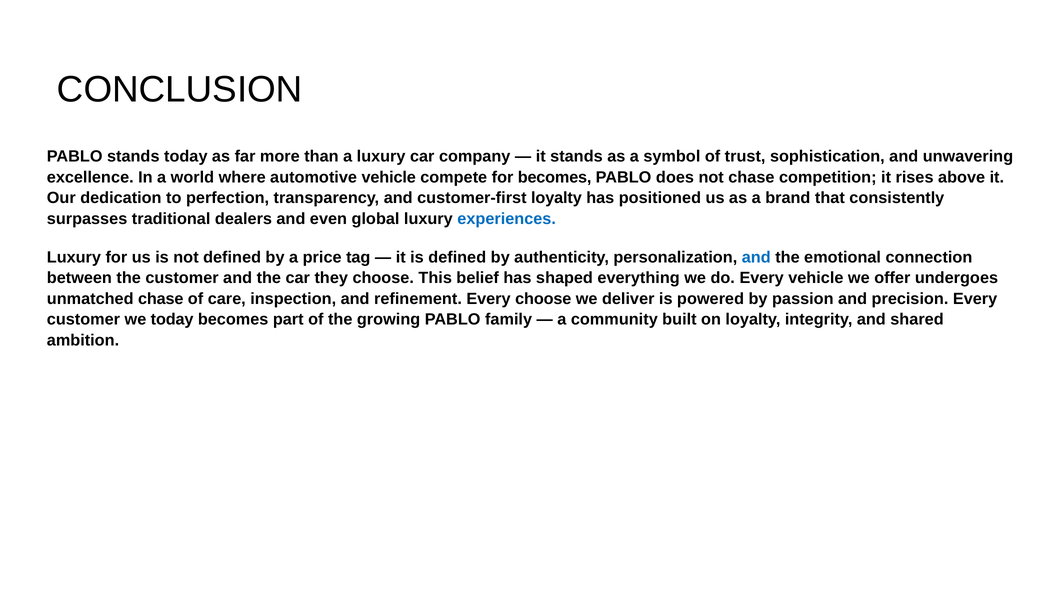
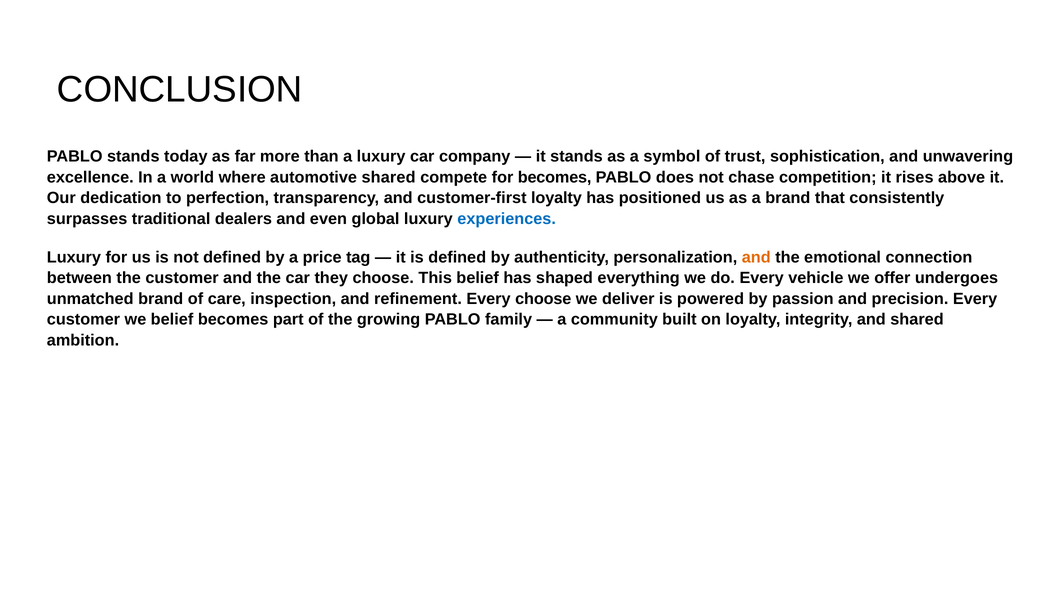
automotive vehicle: vehicle -> shared (389, 177)
and colour: blue -> orange (756, 257)
unmatched chase: chase -> brand (161, 299)
we today: today -> belief (172, 320)
